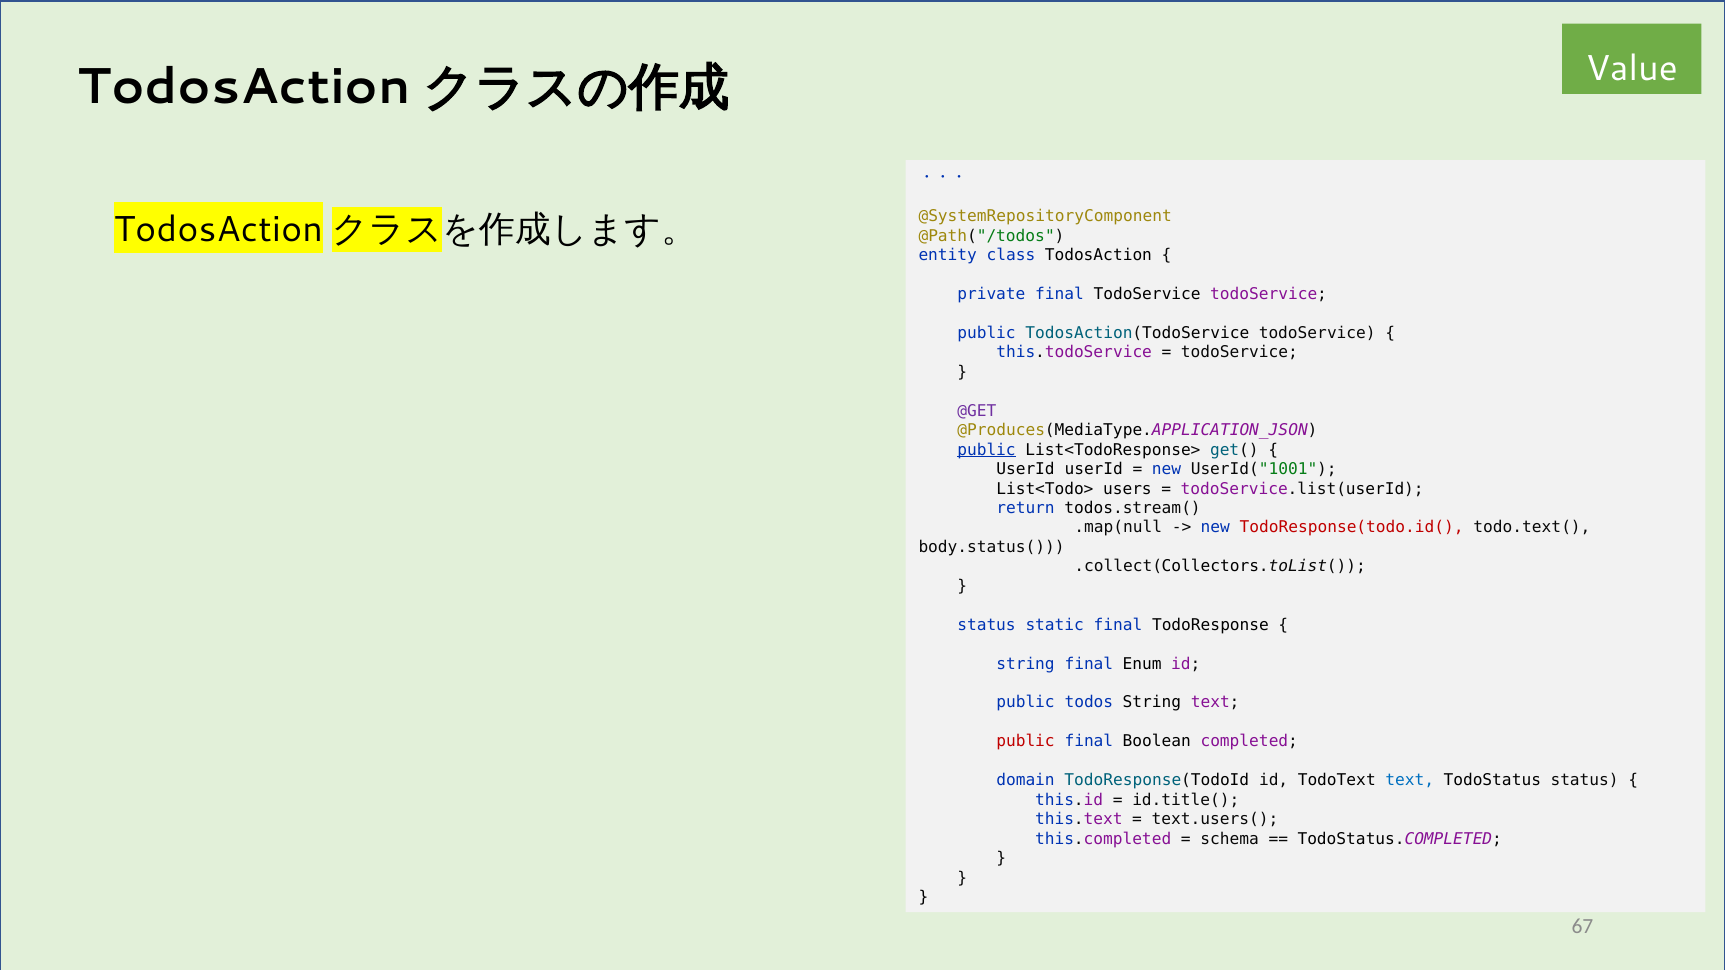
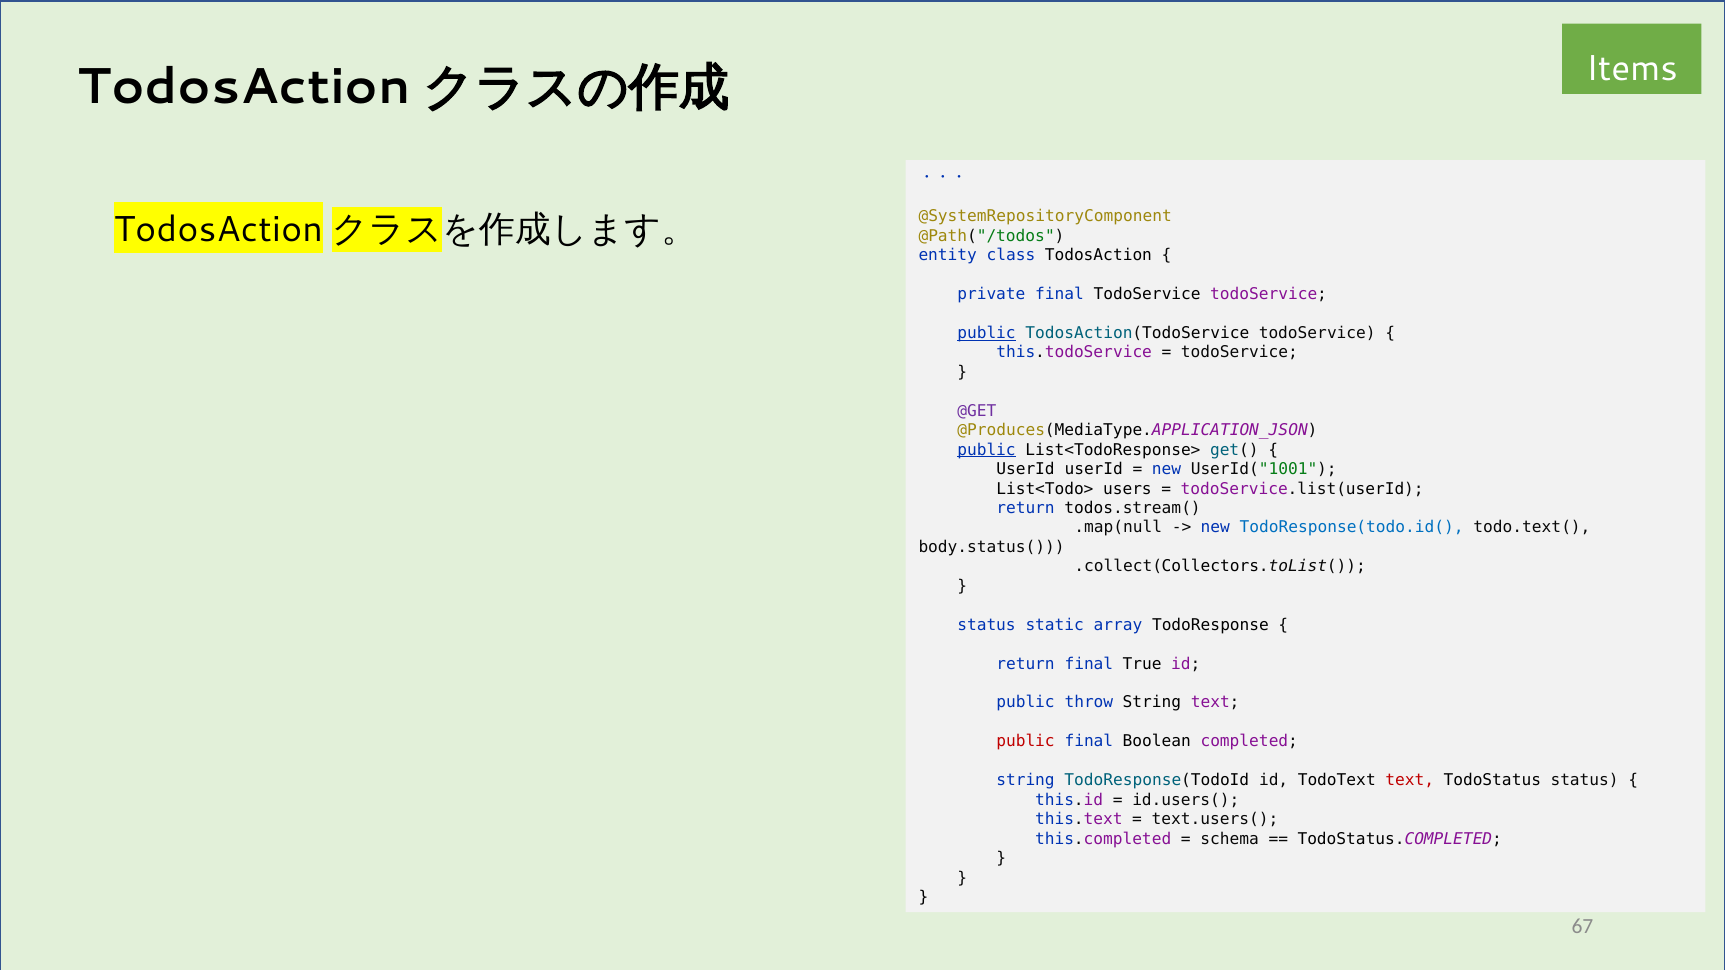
Value: Value -> Items (1632, 69)
public underline: none -> present (987, 333)
TodoResponse(todo.id( colour: red -> blue (1352, 528)
static final: final -> array (1118, 625)
string: string -> return (1026, 664)
Enum: Enum -> True (1142, 664)
todos: todos -> throw (1089, 703)
domain: domain -> string (1026, 781)
text colour: blue -> red (1410, 781)
id.title(: id.title( -> id.users( (1186, 800)
